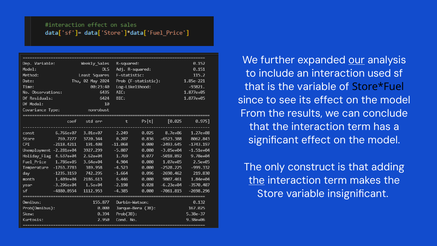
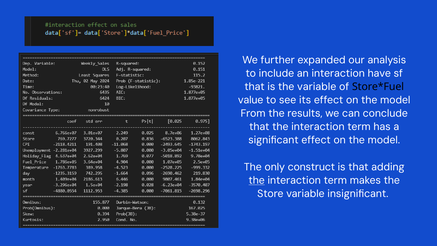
our underline: present -> none (357, 60)
used: used -> have (379, 73)
since: since -> value (251, 100)
